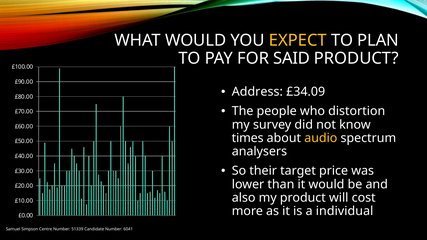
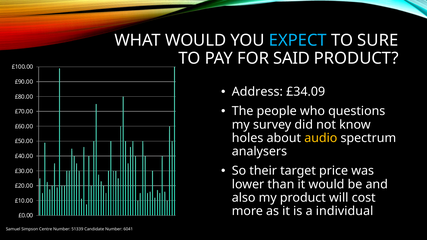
EXPECT colour: yellow -> light blue (298, 40)
PLAN: PLAN -> SURE (378, 40)
distortion: distortion -> questions (357, 111)
times: times -> holes (248, 138)
